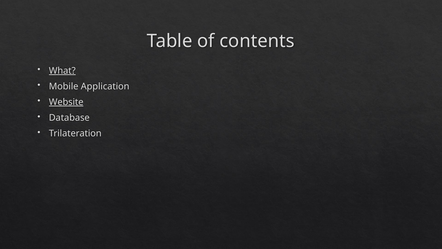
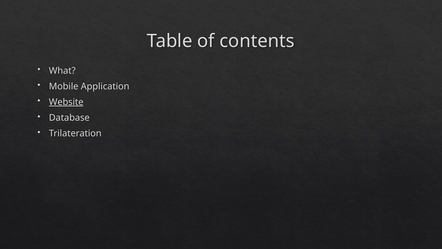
What underline: present -> none (62, 71)
